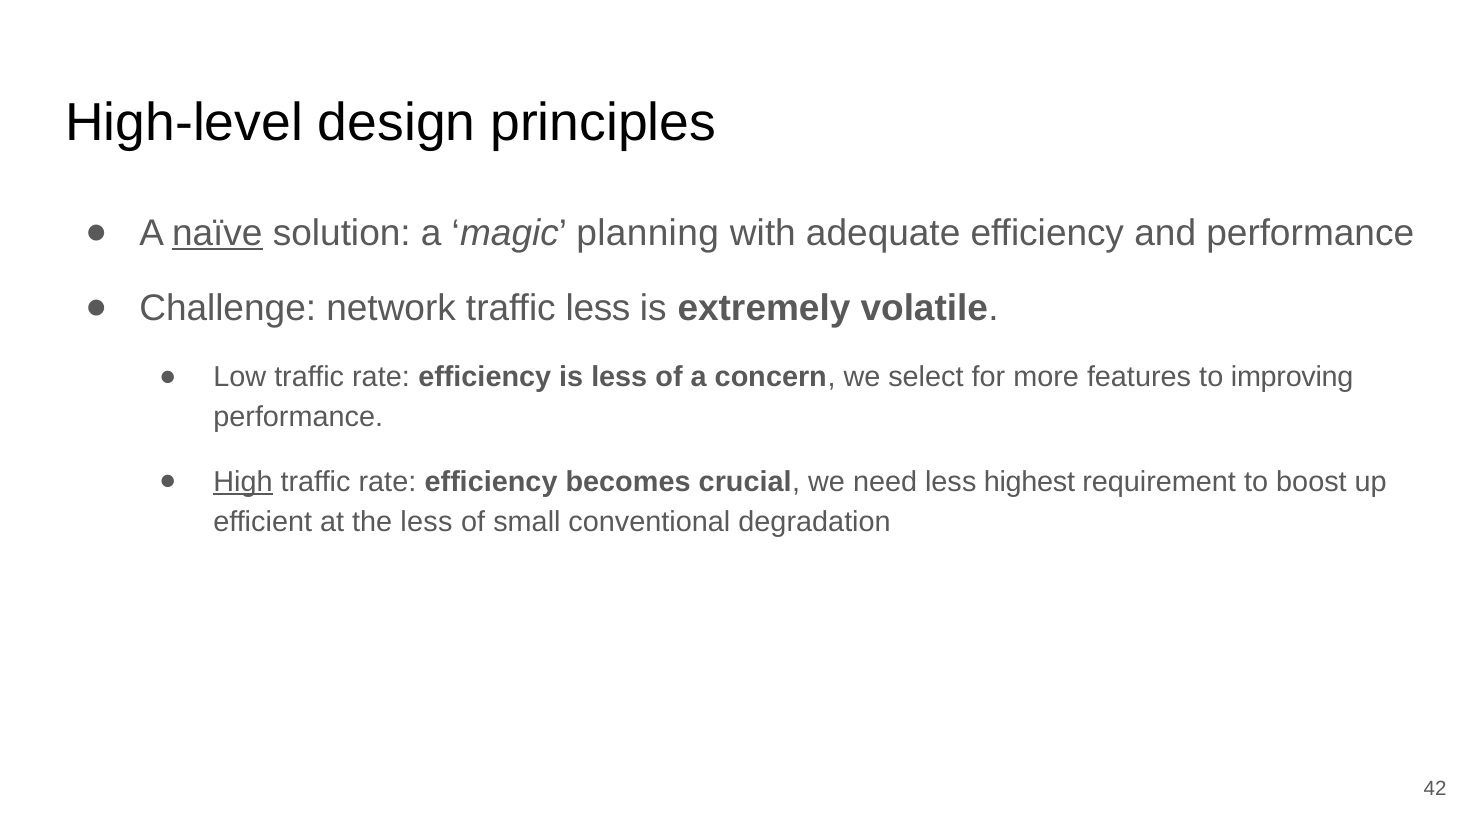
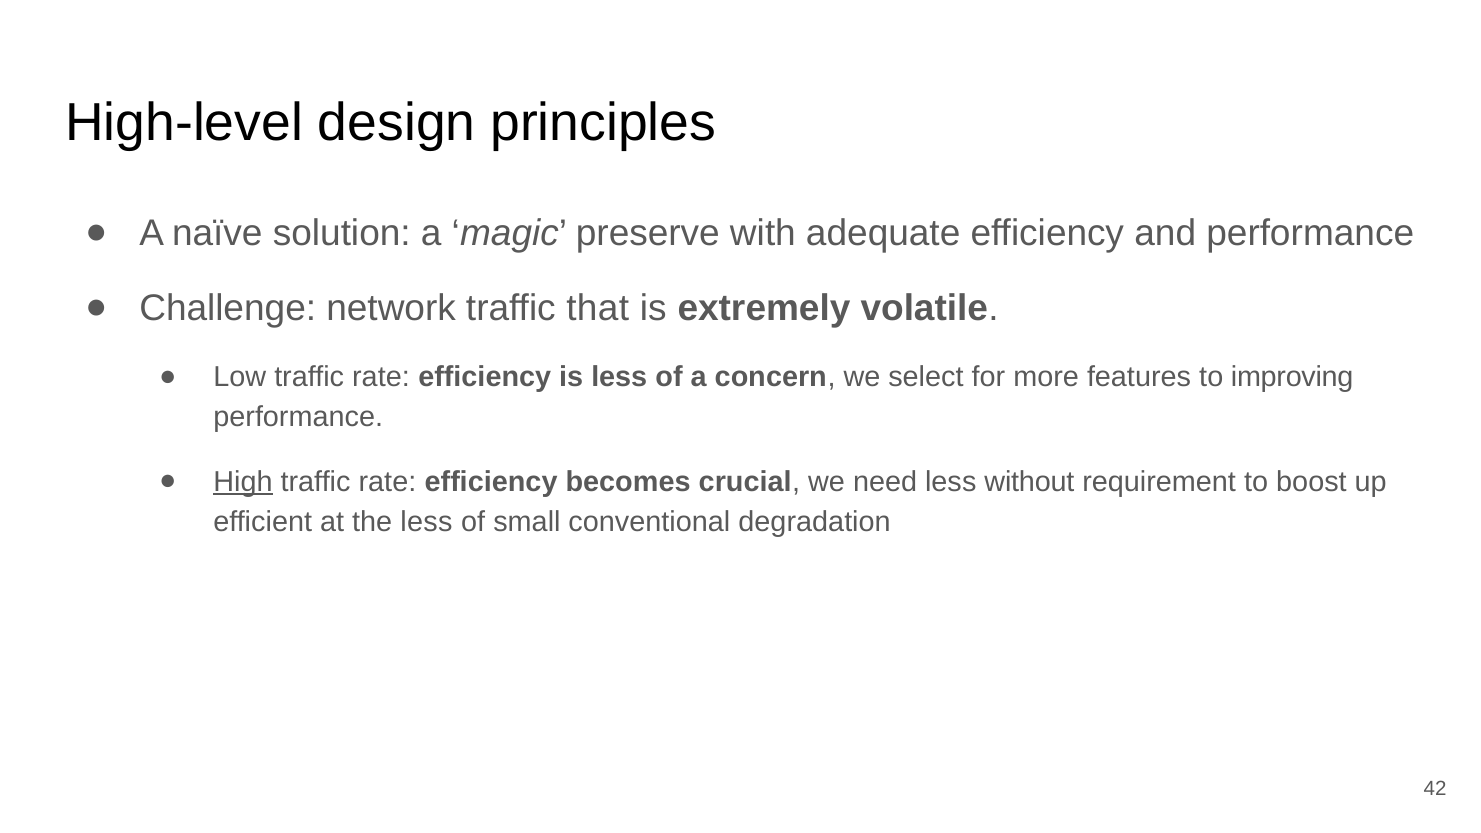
naïve underline: present -> none (217, 233)
planning: planning -> preserve (648, 233)
traffic less: less -> that (598, 309)
highest: highest -> without (1029, 482)
